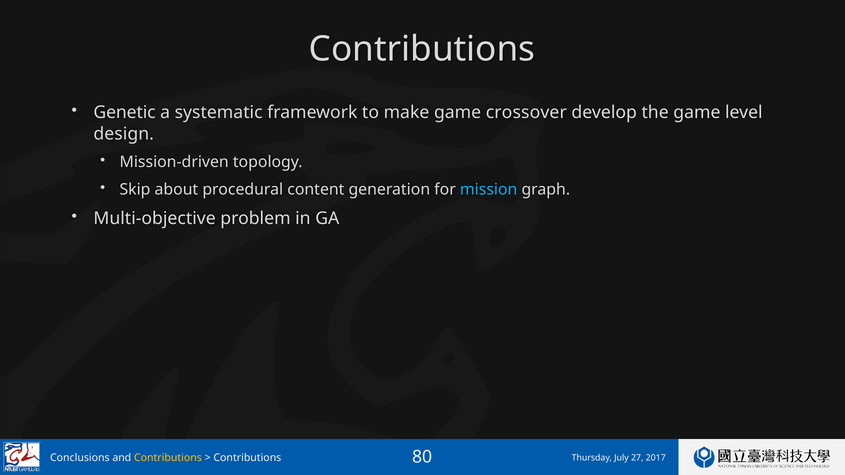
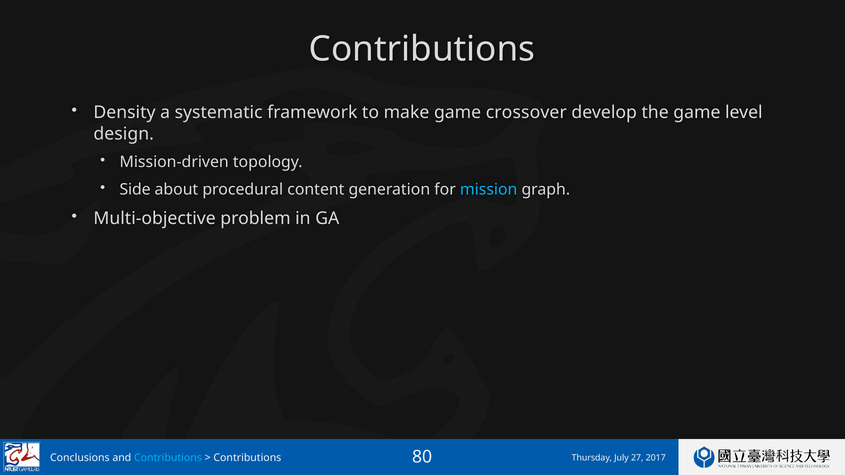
Genetic: Genetic -> Density (124, 113)
Skip: Skip -> Side (135, 190)
Contributions colour: yellow -> light blue (168, 458)
